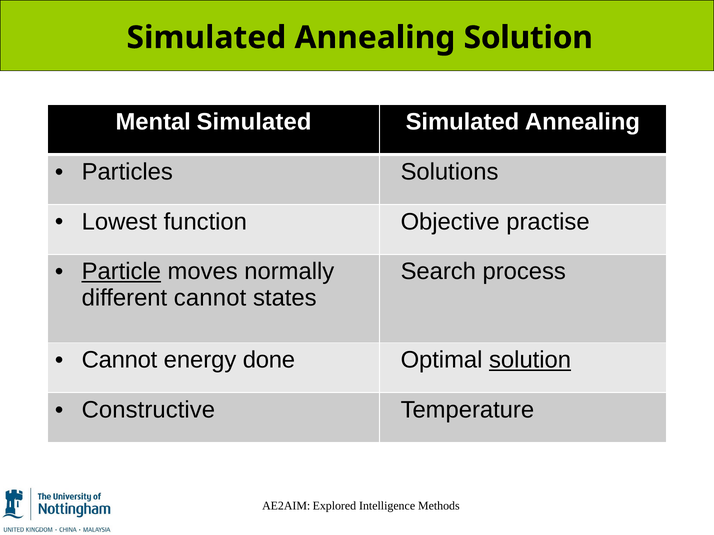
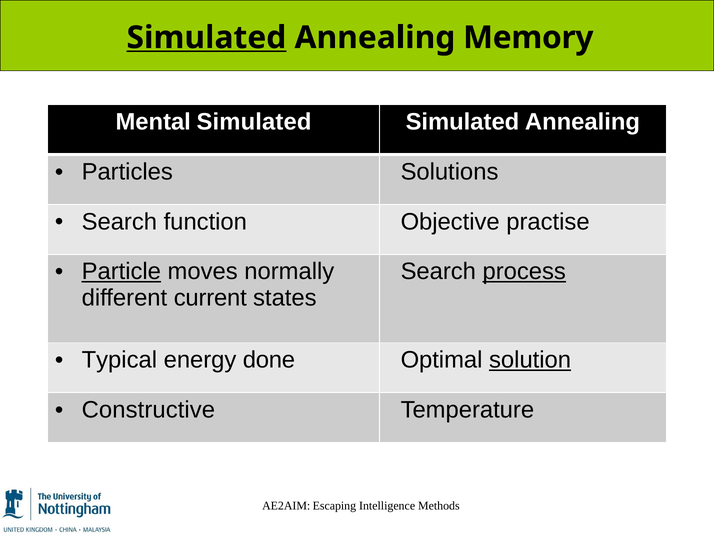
Simulated underline: none -> present (206, 38)
Annealing Solution: Solution -> Memory (528, 38)
Lowest: Lowest -> Search (119, 222)
process underline: none -> present (524, 272)
different cannot: cannot -> current (210, 298)
Cannot: Cannot -> Typical (119, 360)
Explored: Explored -> Escaping (334, 506)
